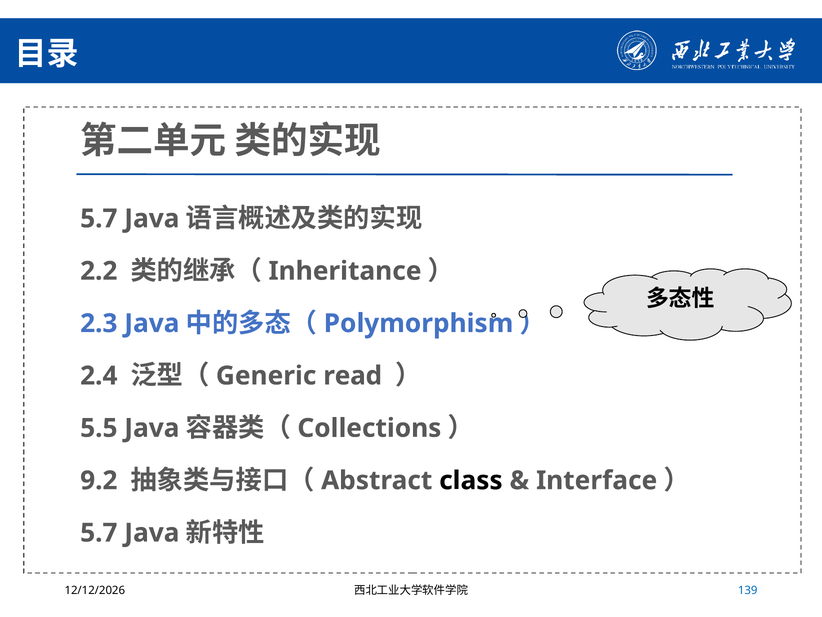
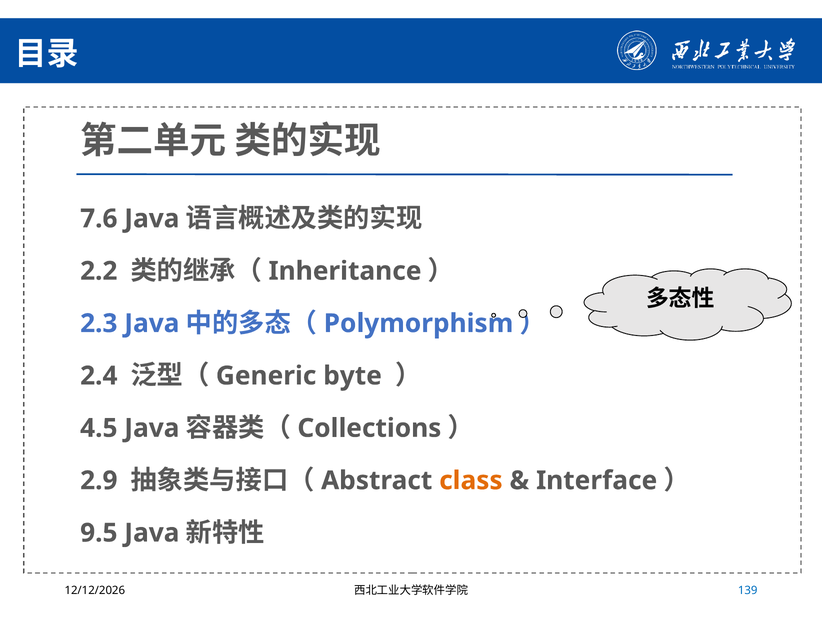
5.7: 5.7 -> 7.6 (99, 219)
read: read -> byte (353, 376)
5.5: 5.5 -> 4.5 (99, 428)
9.2: 9.2 -> 2.9 (99, 480)
class colour: black -> orange (471, 480)
5.7: 5.7 -> 9.5 (99, 532)
